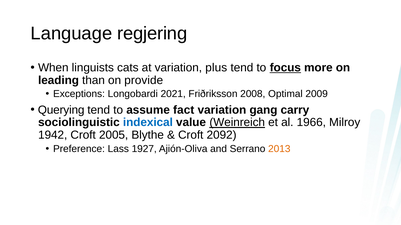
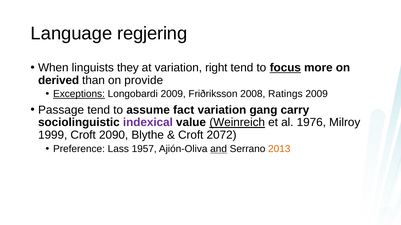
cats: cats -> they (128, 68)
plus: plus -> right (216, 68)
leading: leading -> derived (59, 80)
Exceptions underline: none -> present (79, 94)
Longobardi 2021: 2021 -> 2009 (173, 94)
Optimal: Optimal -> Ratings (285, 94)
Querying: Querying -> Passage (61, 110)
indexical colour: blue -> purple (148, 123)
1966: 1966 -> 1976 (311, 123)
1942: 1942 -> 1999 (53, 135)
2005: 2005 -> 2090 (114, 135)
2092: 2092 -> 2072 (222, 135)
1927: 1927 -> 1957 (144, 149)
and underline: none -> present (219, 149)
